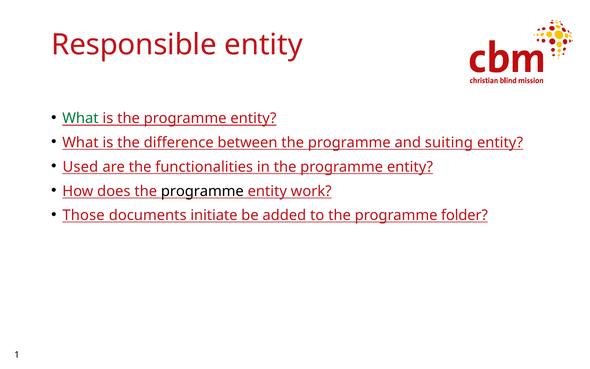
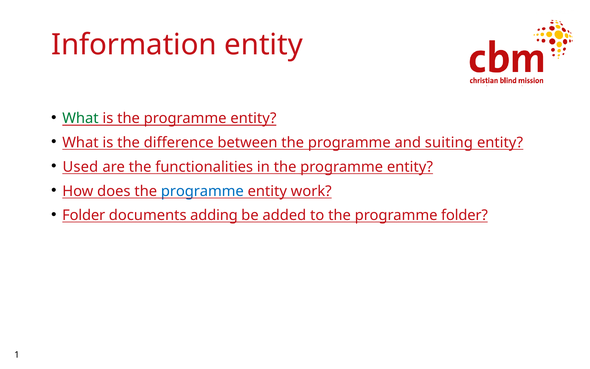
Responsible: Responsible -> Information (134, 45)
programme colour: black -> blue (202, 191)
Those: Those -> Folder (84, 215)
initiate: initiate -> adding (214, 215)
